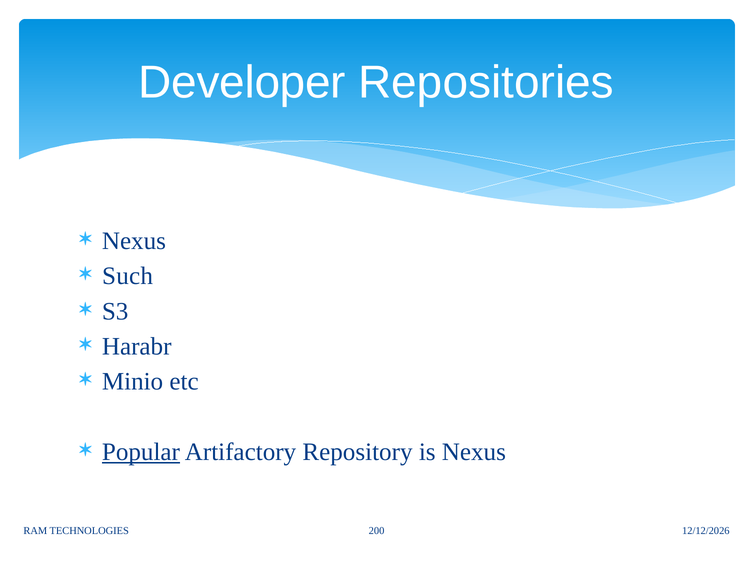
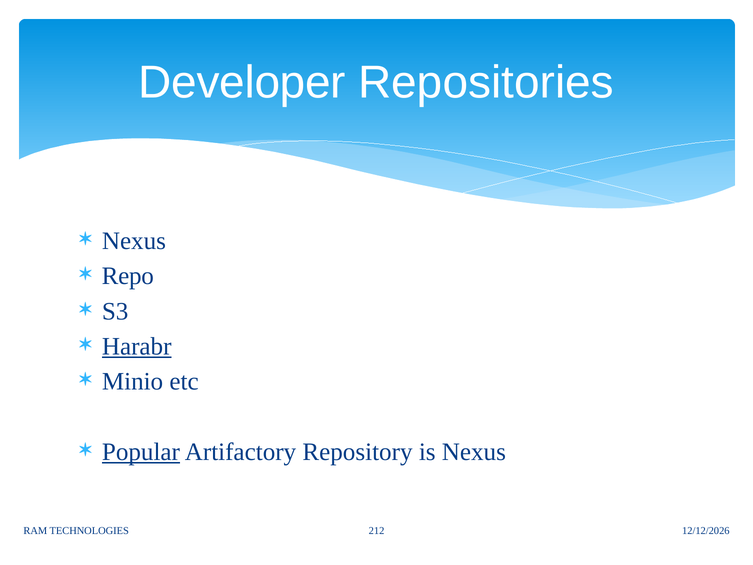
Such: Such -> Repo (128, 276)
Harabr underline: none -> present (137, 346)
200: 200 -> 212 (377, 530)
